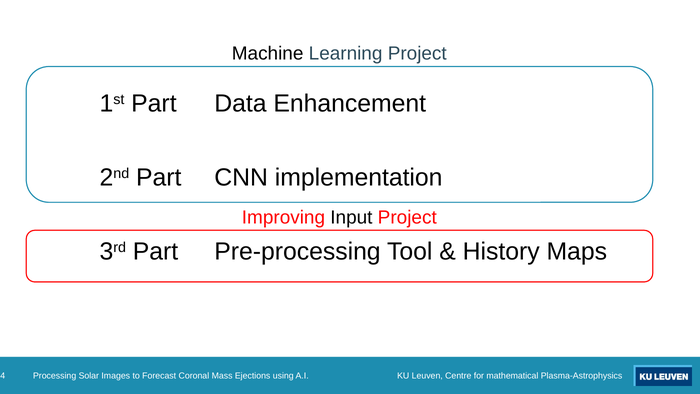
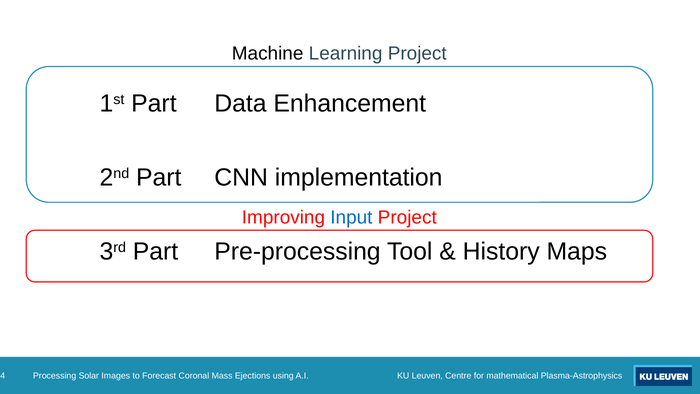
Input colour: black -> blue (351, 217)
